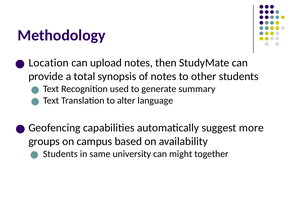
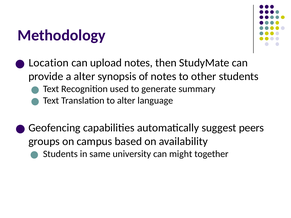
a total: total -> alter (84, 76)
more: more -> peers (251, 128)
